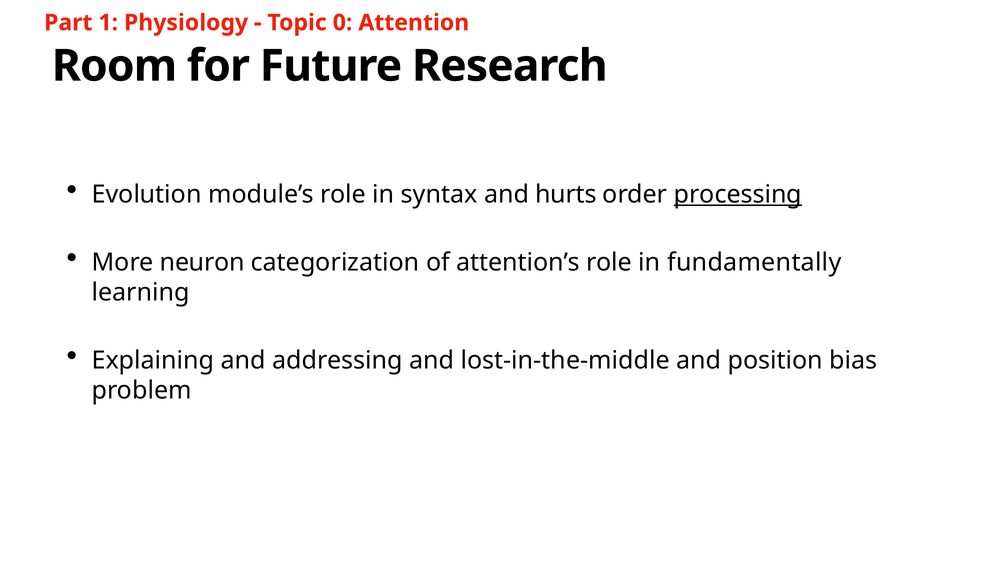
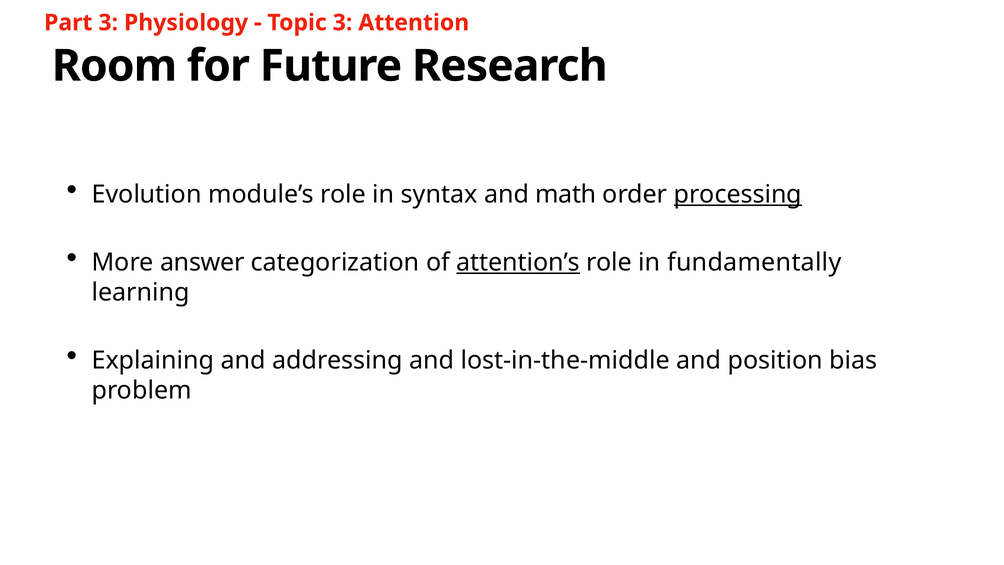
Part 1: 1 -> 3 (108, 23)
Topic 0: 0 -> 3 (343, 23)
hurts: hurts -> math (566, 195)
neuron: neuron -> answer (202, 262)
attention’s underline: none -> present (518, 262)
